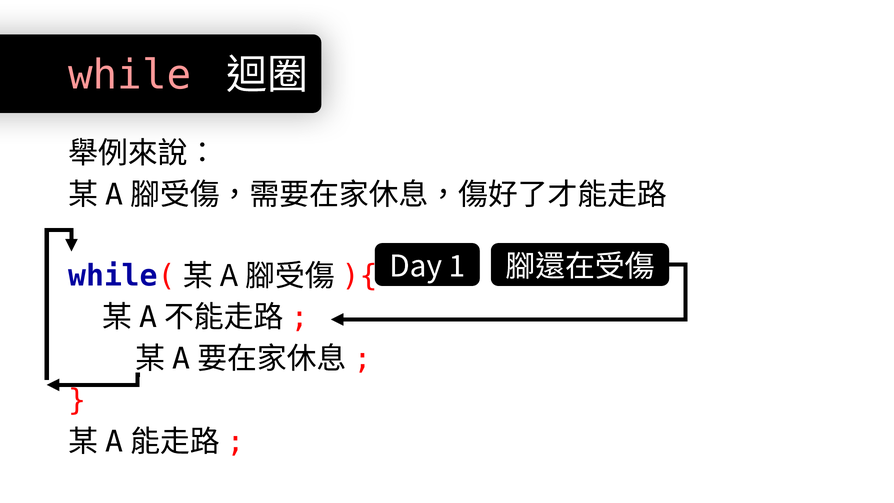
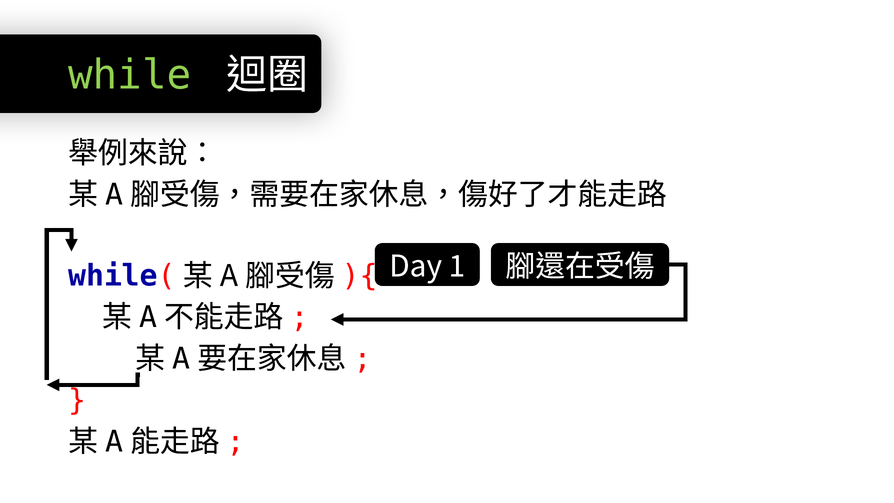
while colour: pink -> light green (130, 75)
